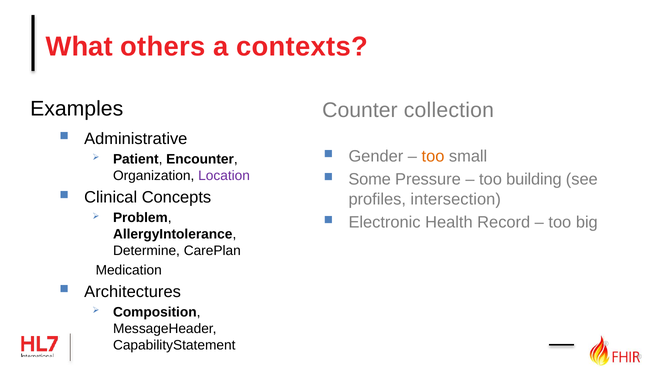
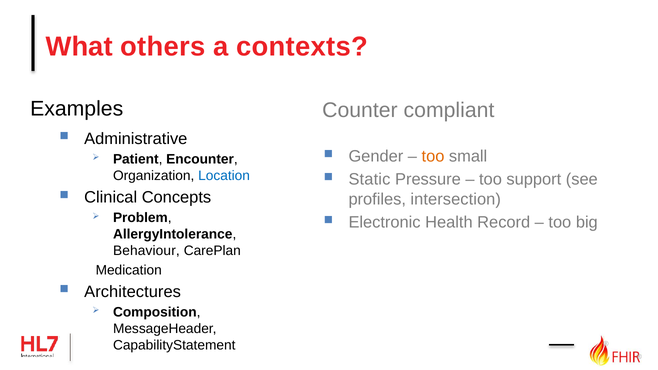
collection: collection -> compliant (449, 110)
Location colour: purple -> blue (224, 176)
Some: Some -> Static (369, 180)
building: building -> support (534, 180)
Determine: Determine -> Behaviour (146, 251)
